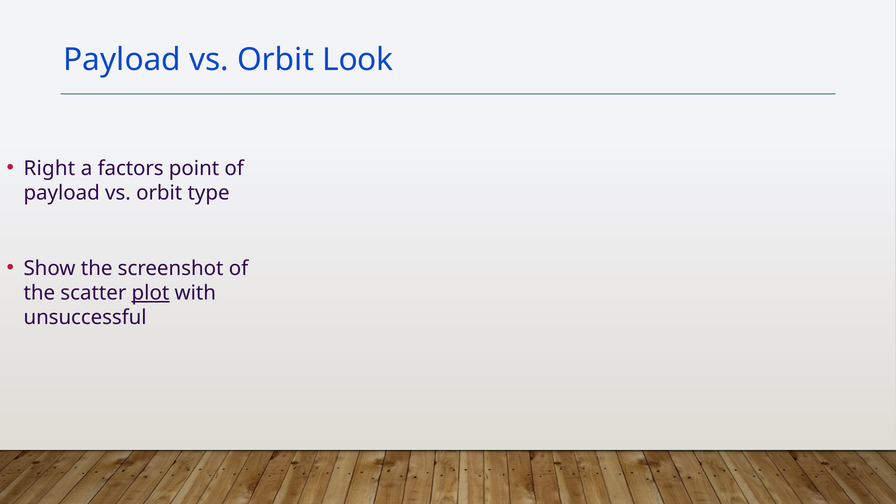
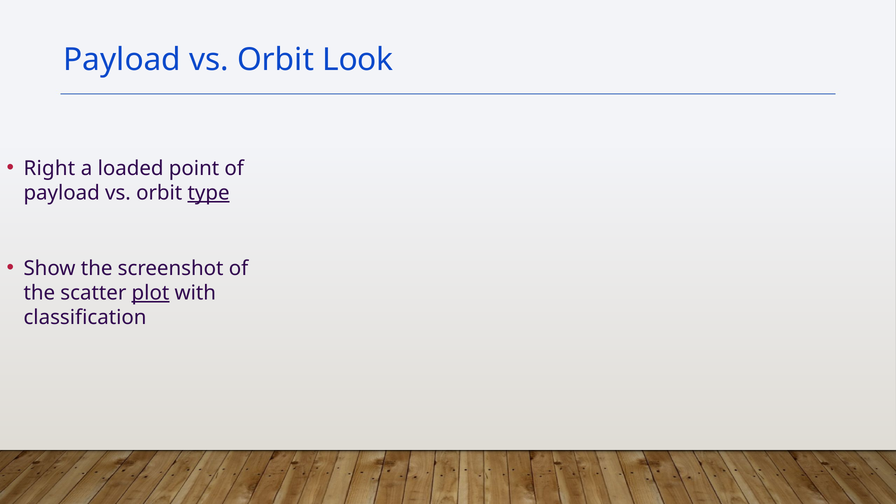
factors: factors -> loaded (131, 168)
type underline: none -> present (209, 193)
unsuccessful: unsuccessful -> classification (85, 317)
